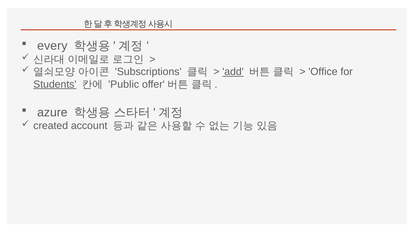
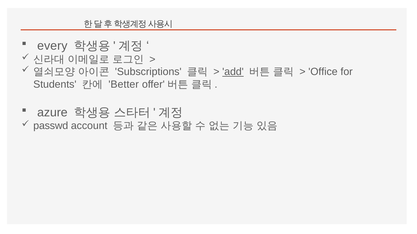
Students underline: present -> none (55, 84)
Public: Public -> Better (124, 84)
created: created -> passwd (51, 126)
